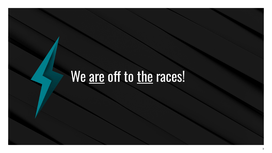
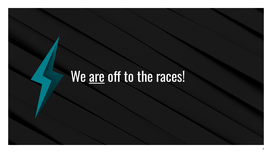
the underline: present -> none (145, 77)
